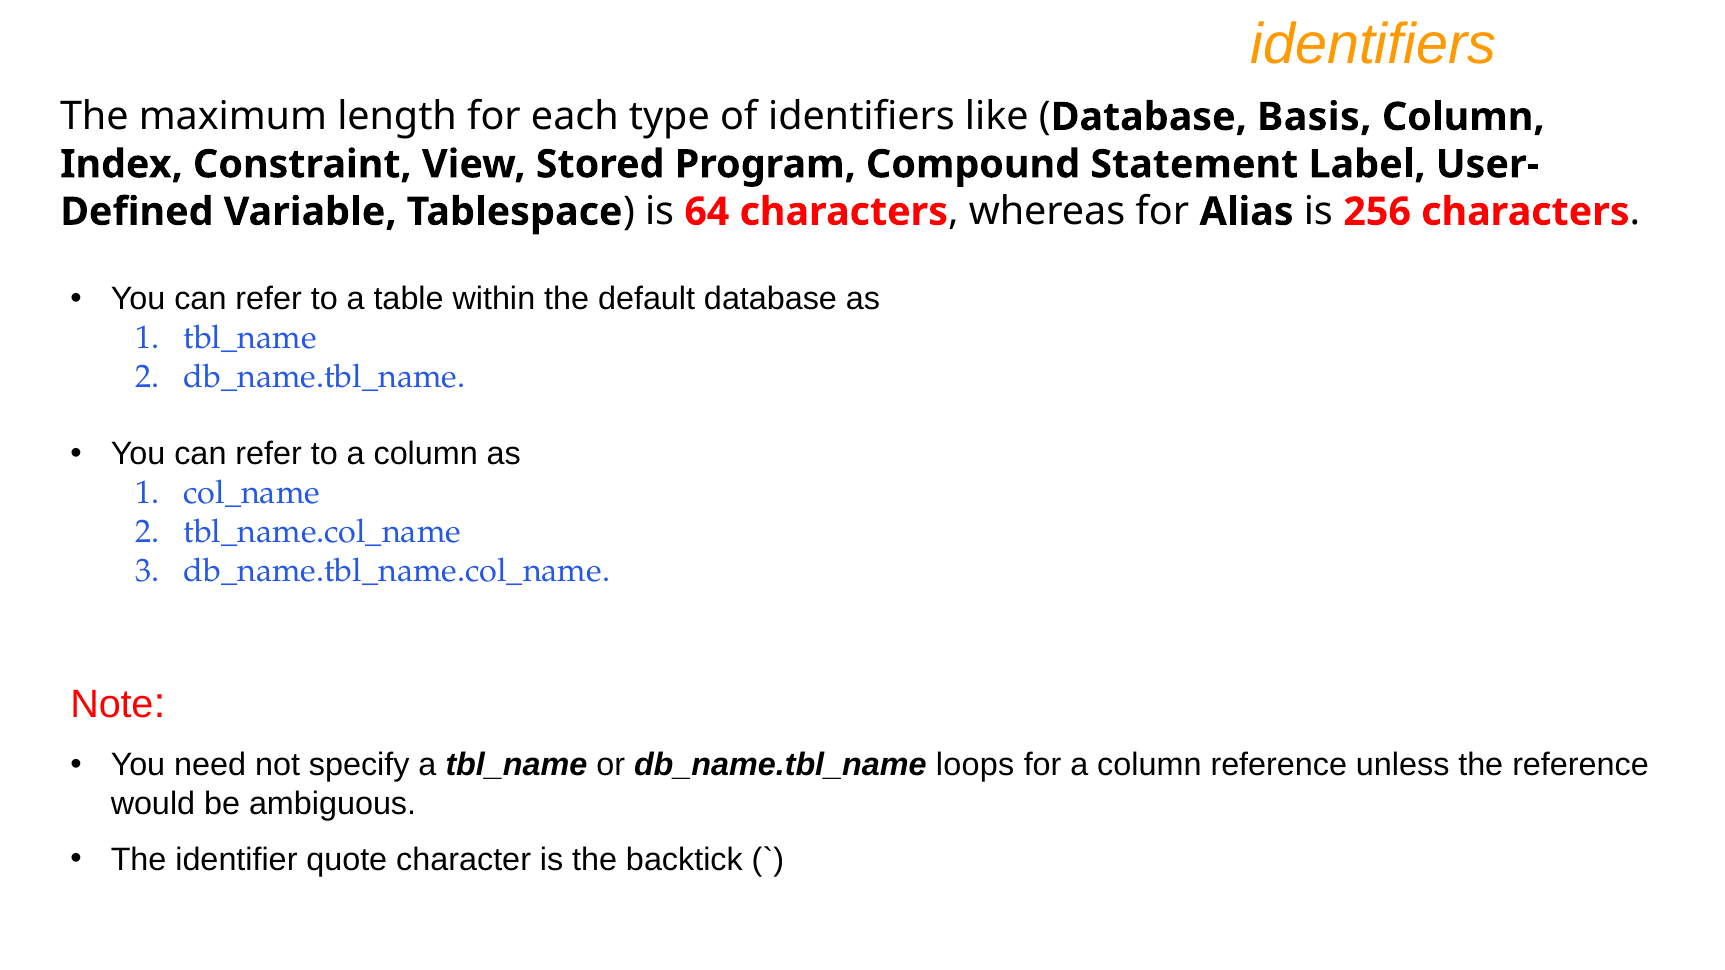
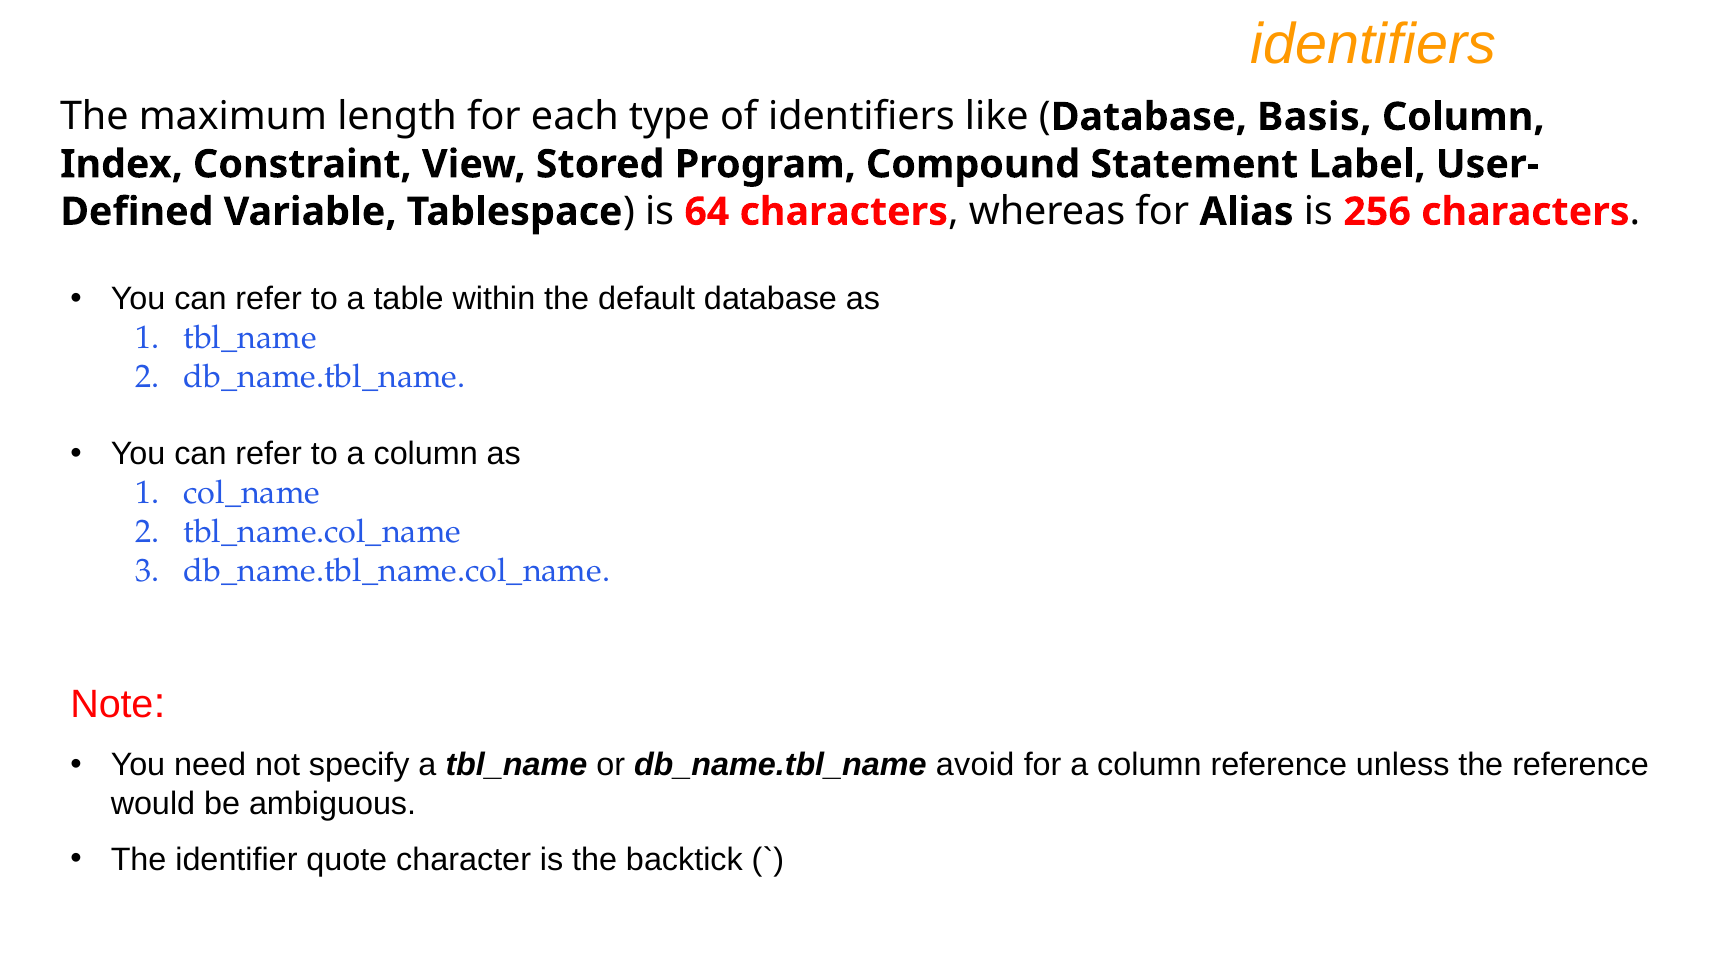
loops: loops -> avoid (975, 765)
